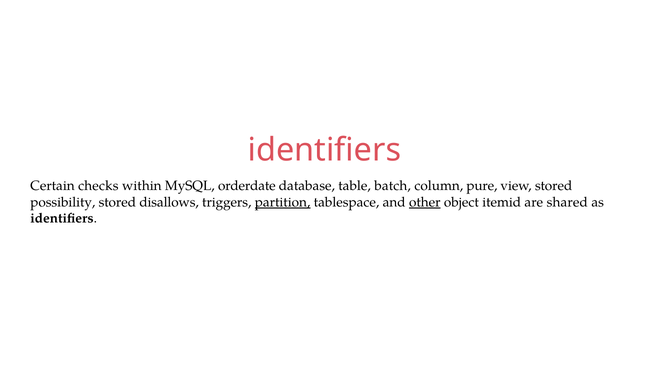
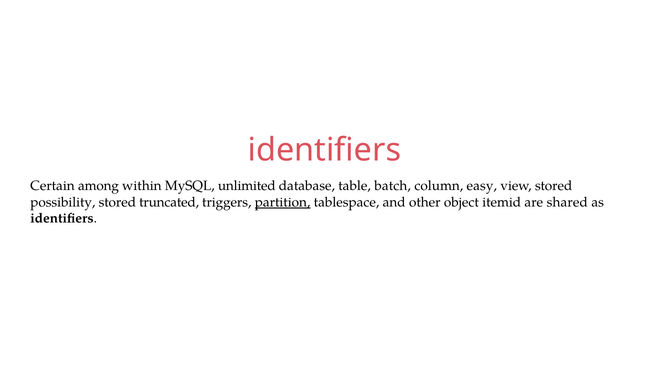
checks: checks -> among (98, 186)
orderdate: orderdate -> unlimited (247, 186)
pure: pure -> easy (482, 186)
disallows: disallows -> truncated (169, 202)
other underline: present -> none (425, 202)
